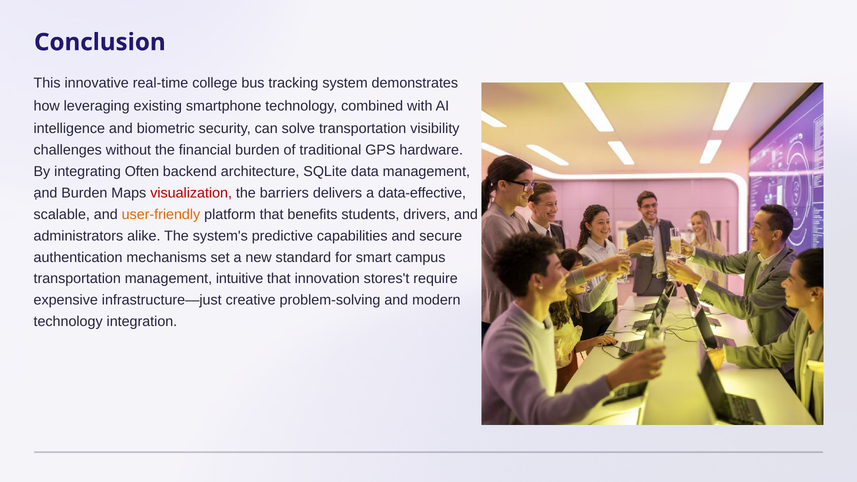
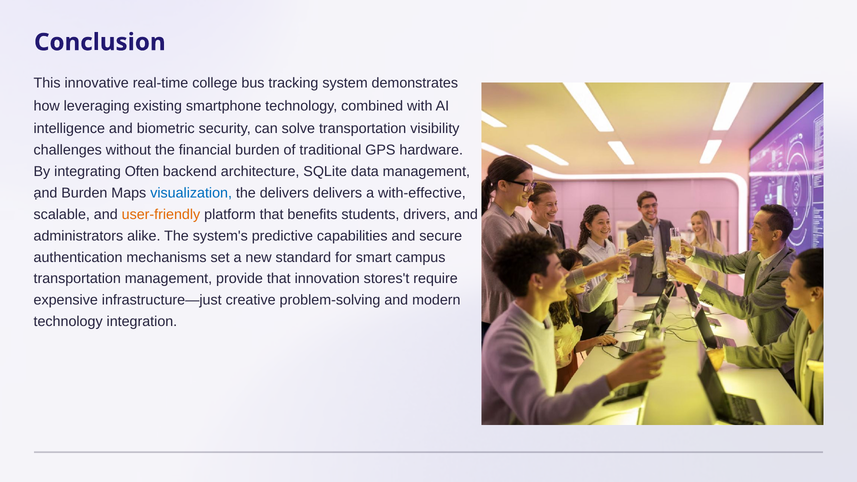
visualization colour: red -> blue (191, 193)
the barriers: barriers -> delivers (284, 193)
data-effective: data-effective -> with-effective (422, 193)
intuitive: intuitive -> provide (240, 279)
